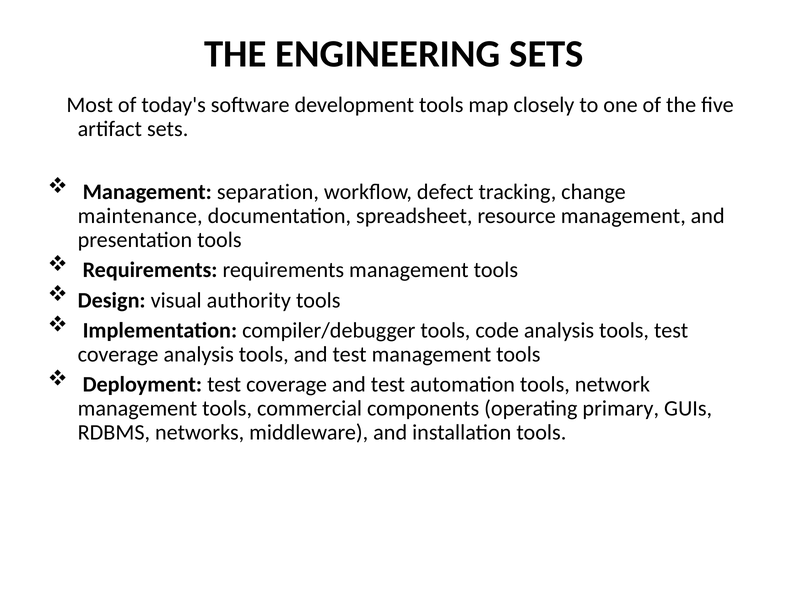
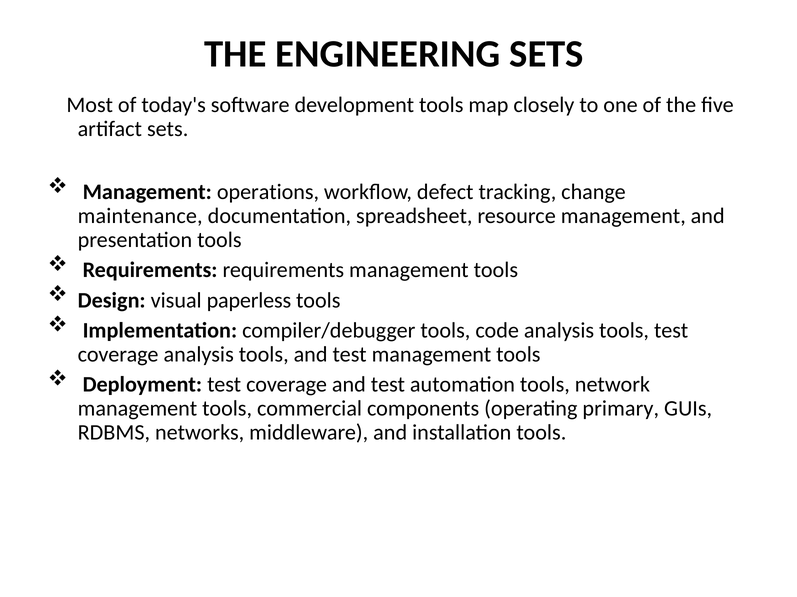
separation: separation -> operations (268, 192)
authority: authority -> paperless (249, 301)
